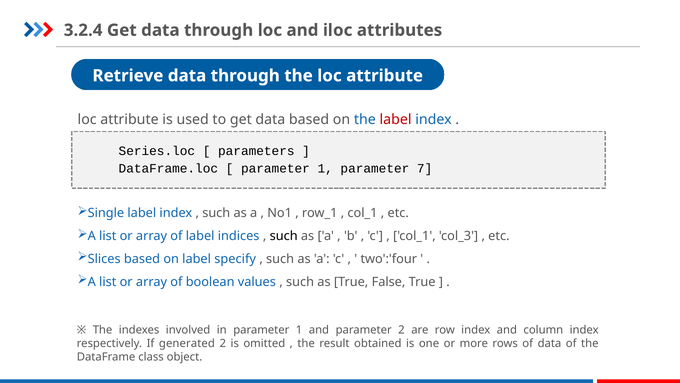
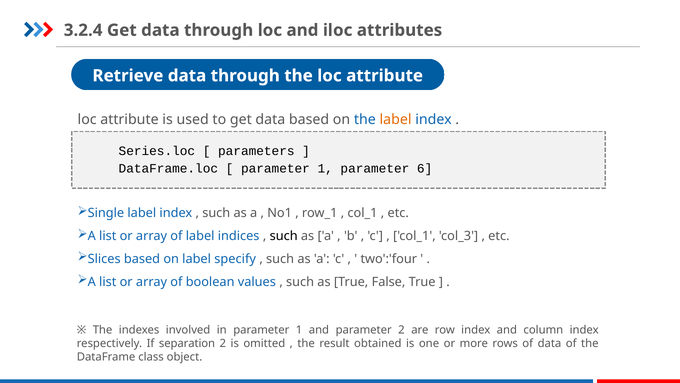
label colour: red -> orange (396, 119)
7: 7 -> 6 (425, 168)
generated: generated -> separation (187, 343)
